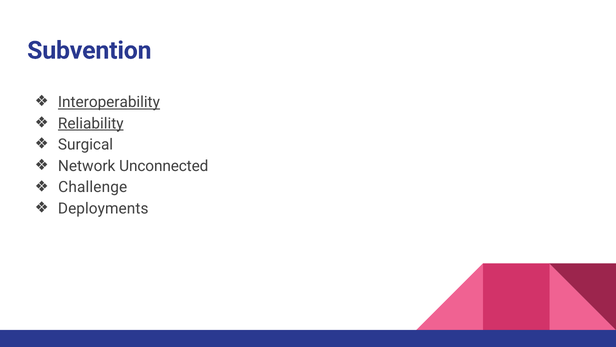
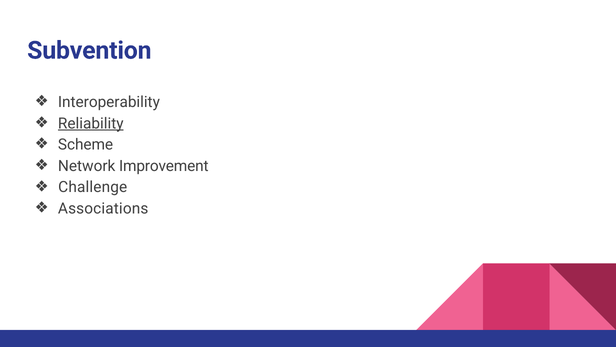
Interoperability underline: present -> none (109, 102)
Surgical: Surgical -> Scheme (86, 145)
Unconnected: Unconnected -> Improvement (164, 166)
Deployments: Deployments -> Associations (103, 208)
